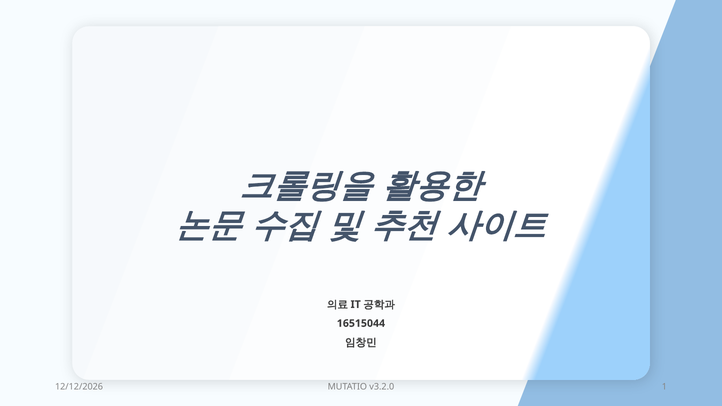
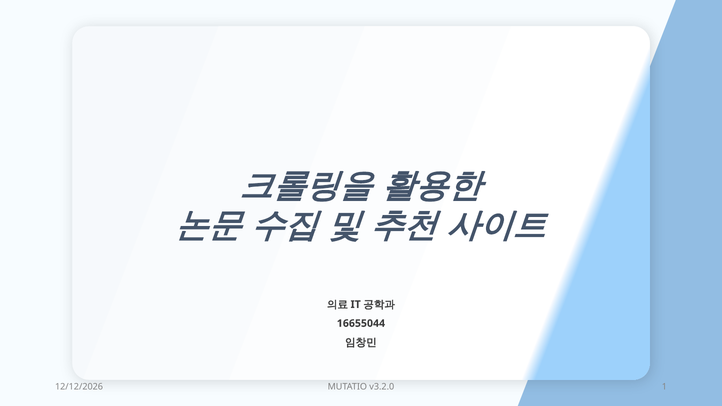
16515044: 16515044 -> 16655044 (361, 323)
